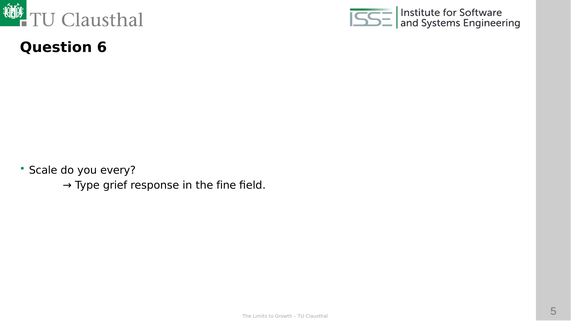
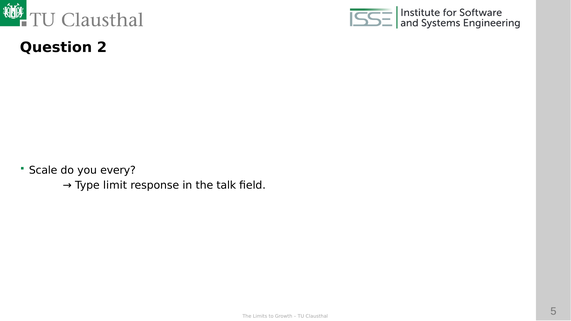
6: 6 -> 2 (102, 47)
grief: grief -> limit (115, 185)
fine: fine -> talk (226, 185)
